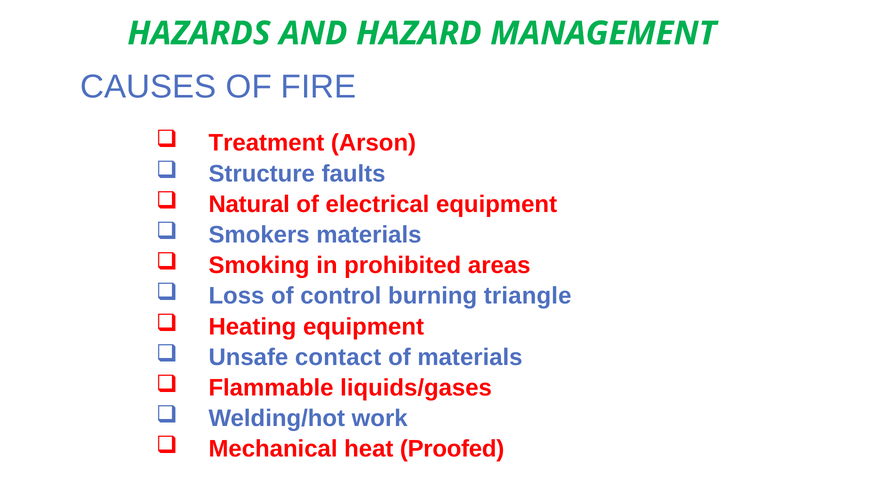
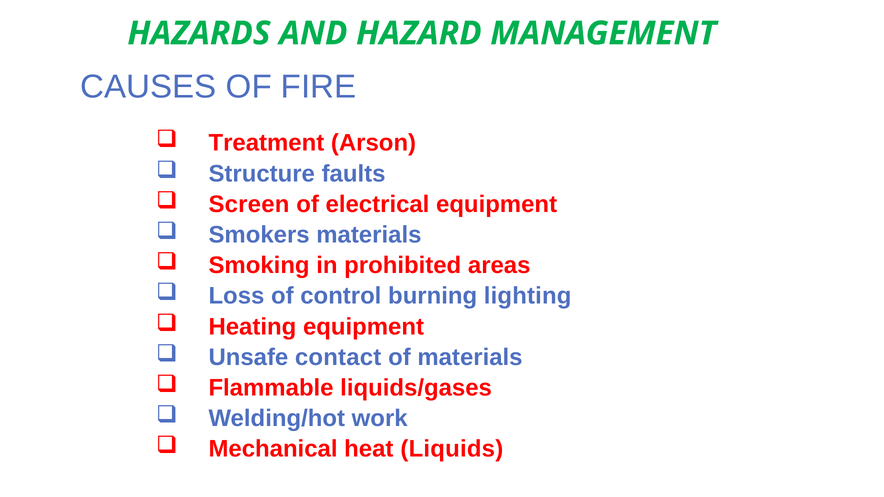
Natural: Natural -> Screen (249, 204)
triangle: triangle -> lighting (528, 296)
Proofed: Proofed -> Liquids (452, 449)
